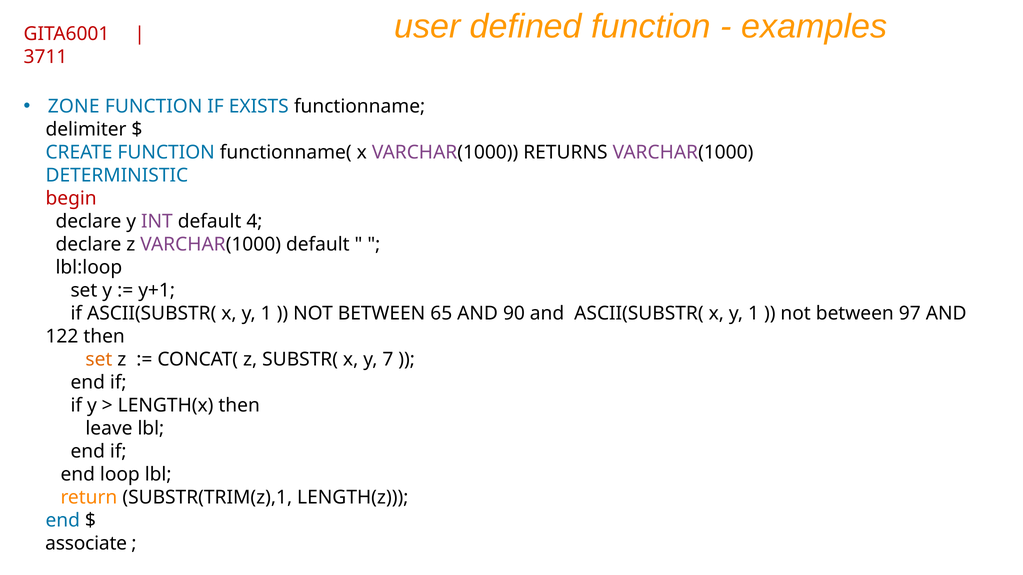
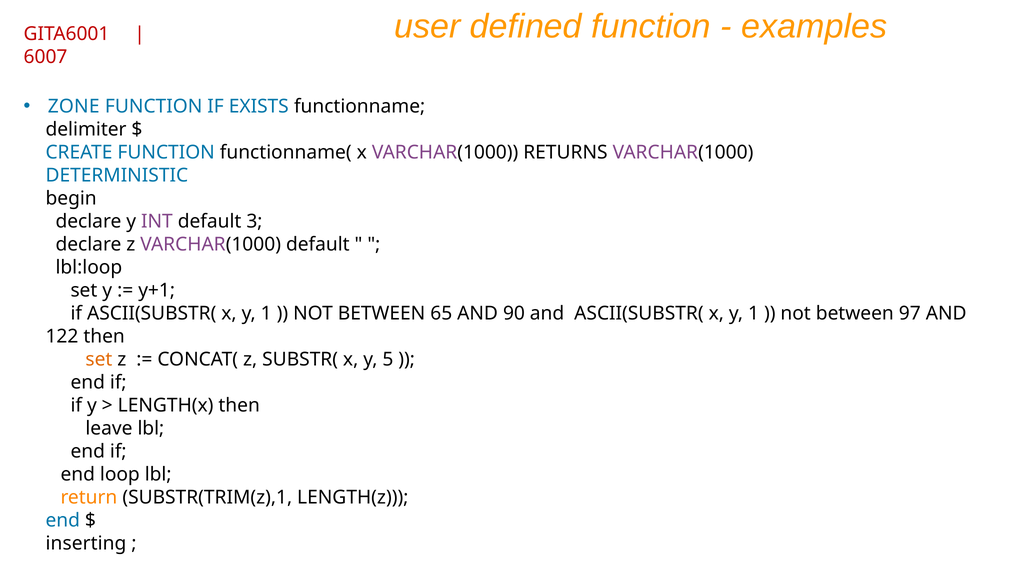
3711: 3711 -> 6007 (46, 57)
begin colour: red -> black (71, 198)
4: 4 -> 3 (254, 221)
7: 7 -> 5 (388, 359)
associate: associate -> inserting (86, 544)
